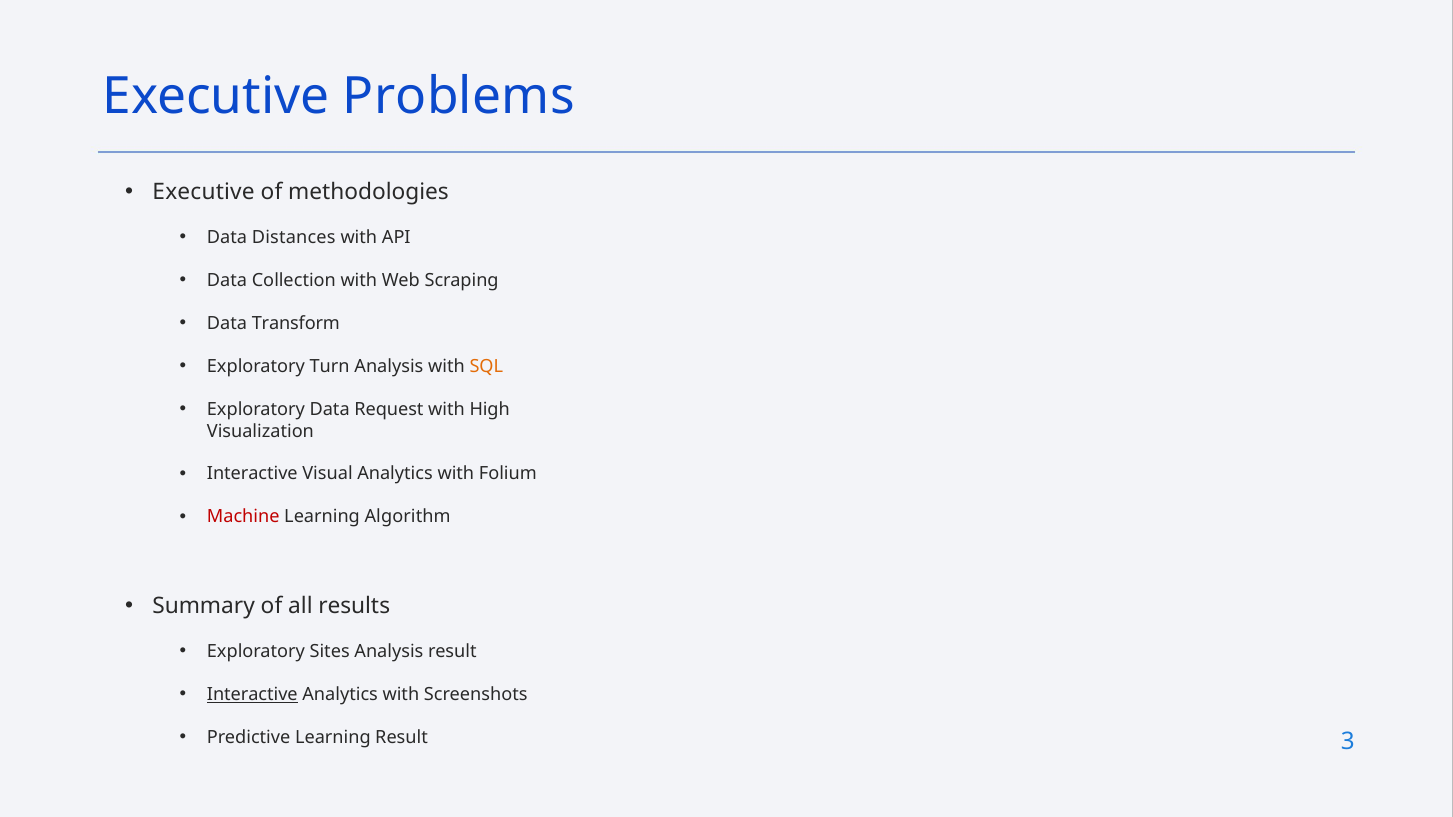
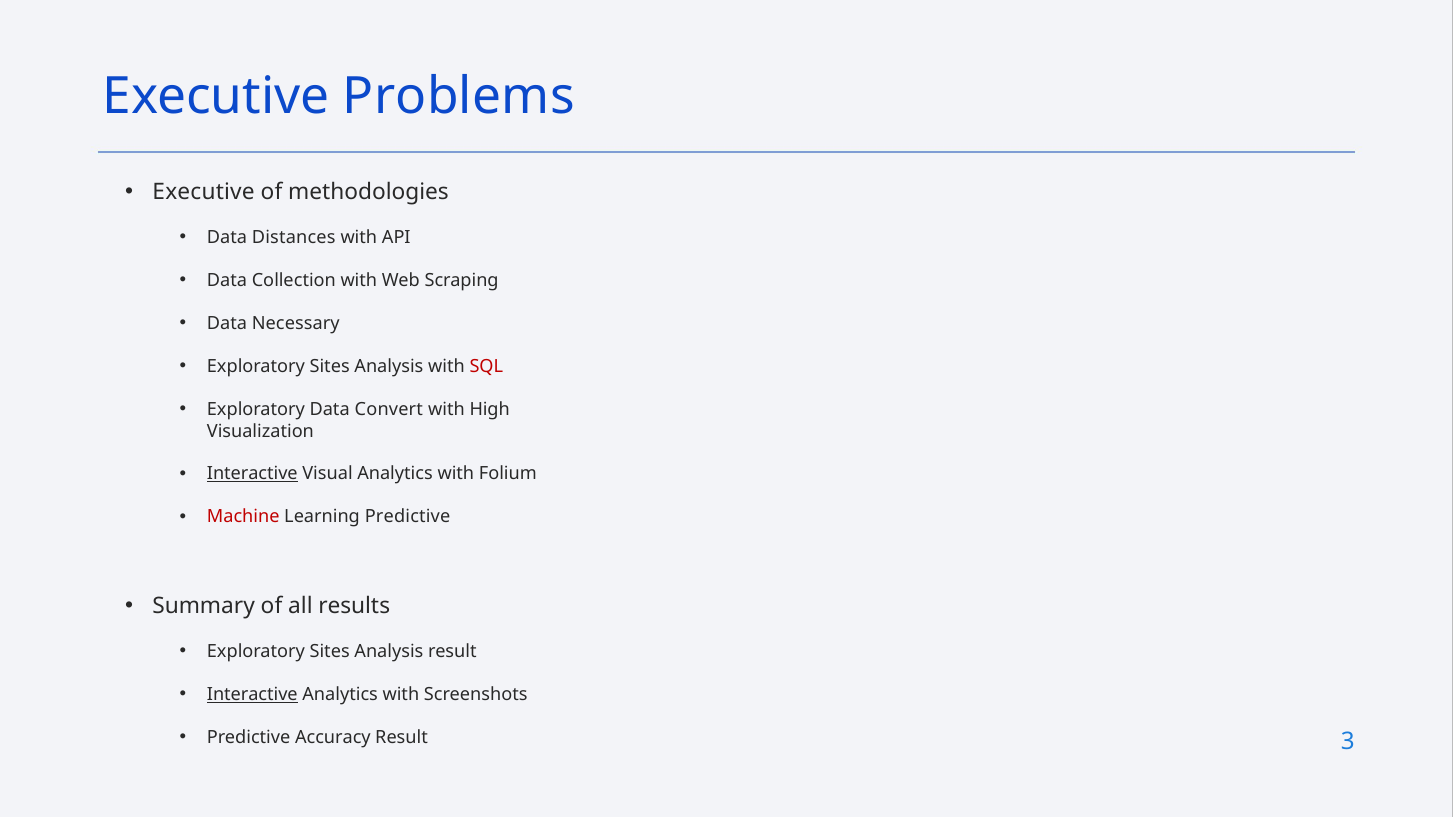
Transform: Transform -> Necessary (296, 323)
Turn: Turn -> Sites (330, 366)
SQL colour: orange -> red (486, 366)
Request: Request -> Convert (389, 409)
Interactive underline: none -> present (252, 474)
Learning Algorithm: Algorithm -> Predictive (408, 517)
Predictive Learning: Learning -> Accuracy (333, 738)
